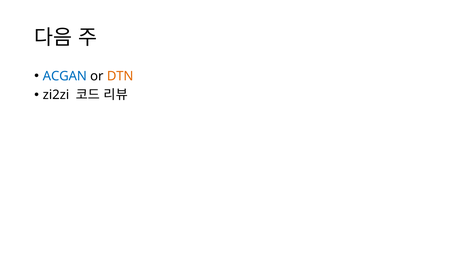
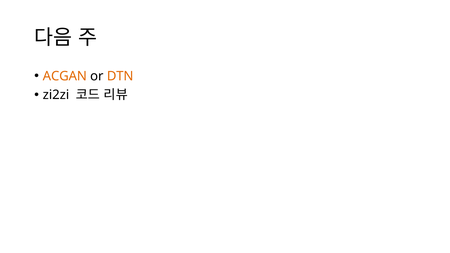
ACGAN colour: blue -> orange (65, 76)
